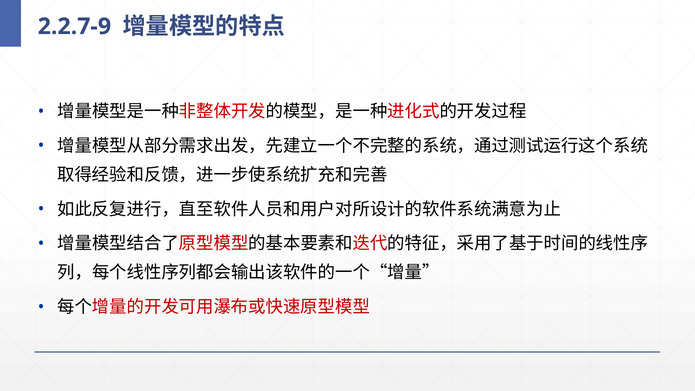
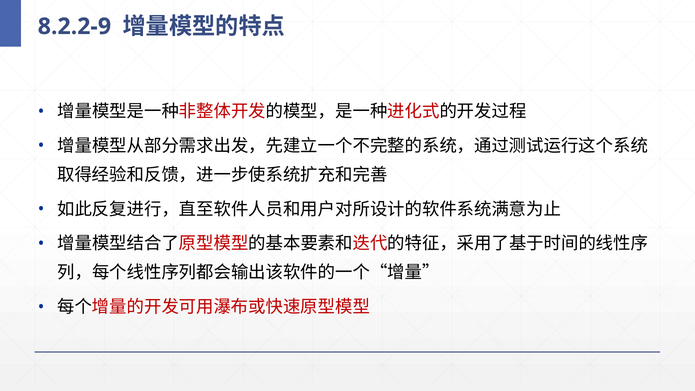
2.2.7-9: 2.2.7-9 -> 8.2.2-9 (74, 26)
